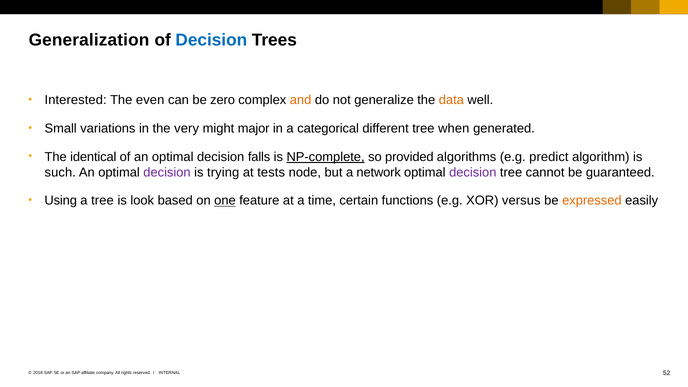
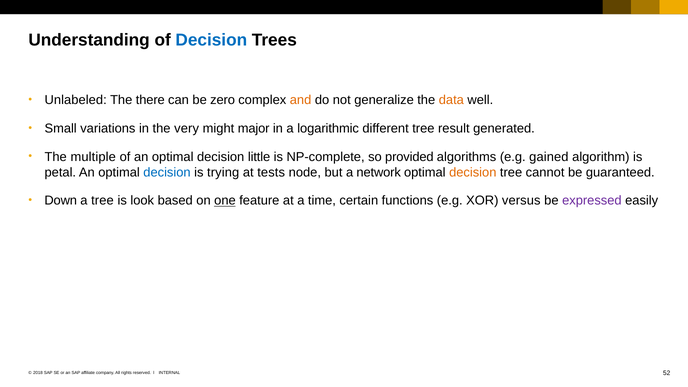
Generalization: Generalization -> Understanding (89, 40)
Interested: Interested -> Unlabeled (76, 100)
even: even -> there (150, 100)
categorical: categorical -> logarithmic (328, 128)
when: when -> result (454, 128)
identical: identical -> multiple (93, 157)
falls: falls -> little (259, 157)
NP-complete underline: present -> none (326, 157)
predict: predict -> gained (549, 157)
such: such -> petal (60, 172)
decision colour: purple -> blue (167, 172)
decision colour: purple -> orange (473, 172)
Using: Using -> Down (61, 201)
expressed colour: orange -> purple (592, 201)
